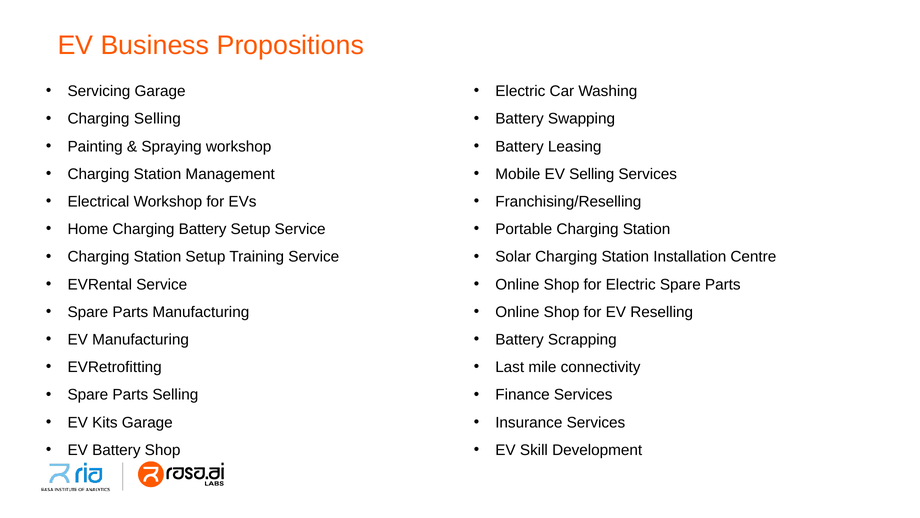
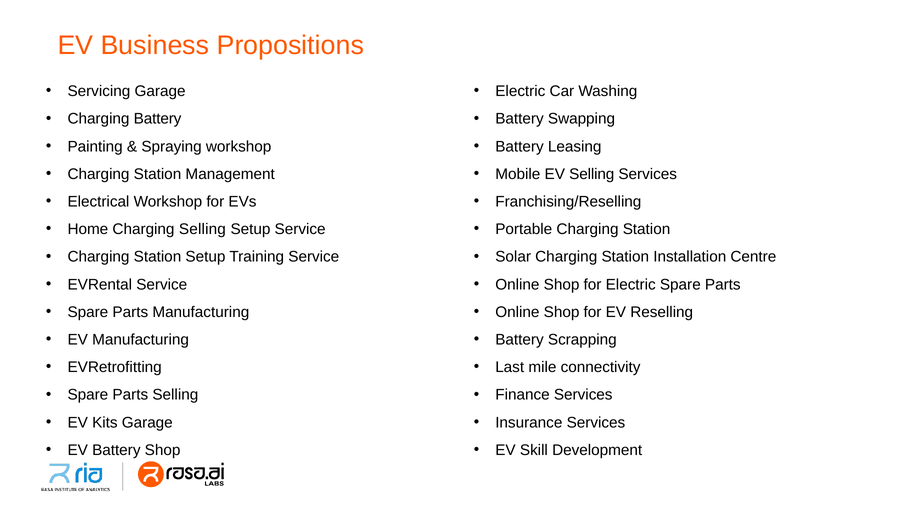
Charging Selling: Selling -> Battery (158, 119)
Charging Battery: Battery -> Selling (202, 229)
